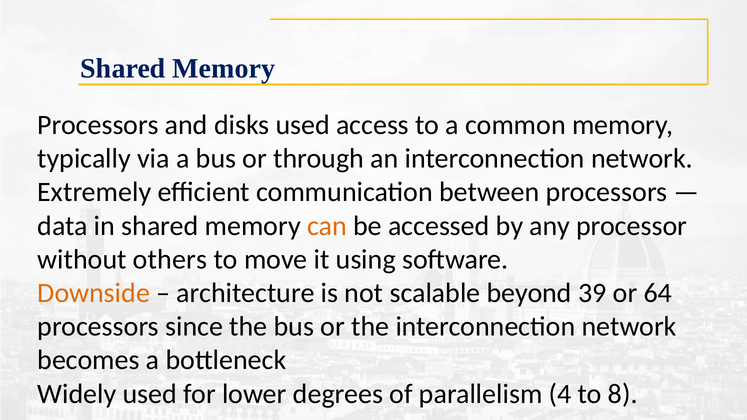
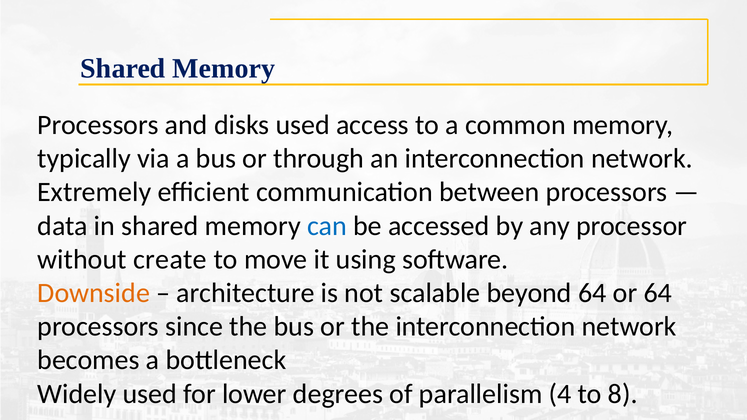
can colour: orange -> blue (327, 226)
others: others -> create (170, 260)
beyond 39: 39 -> 64 (592, 293)
